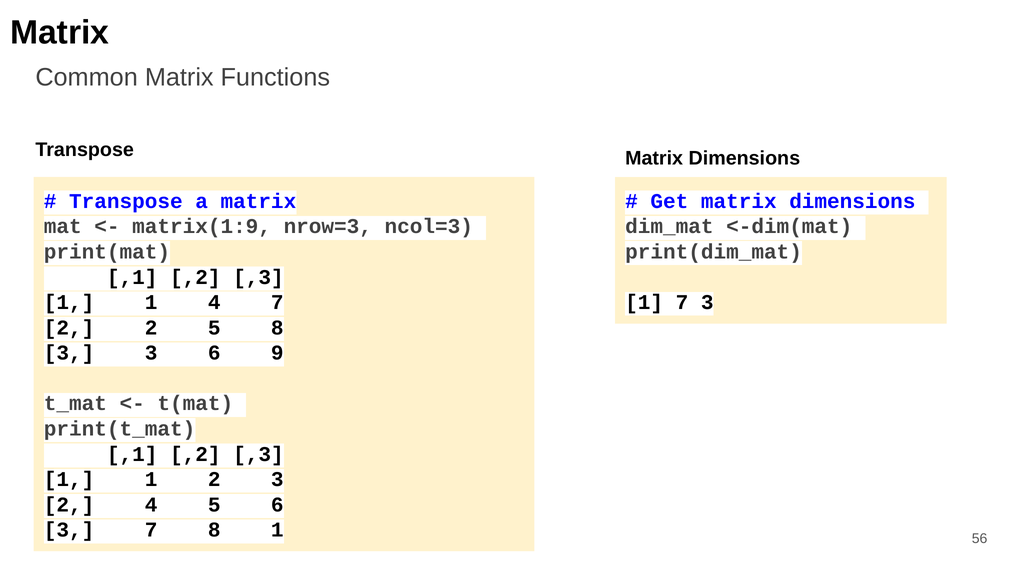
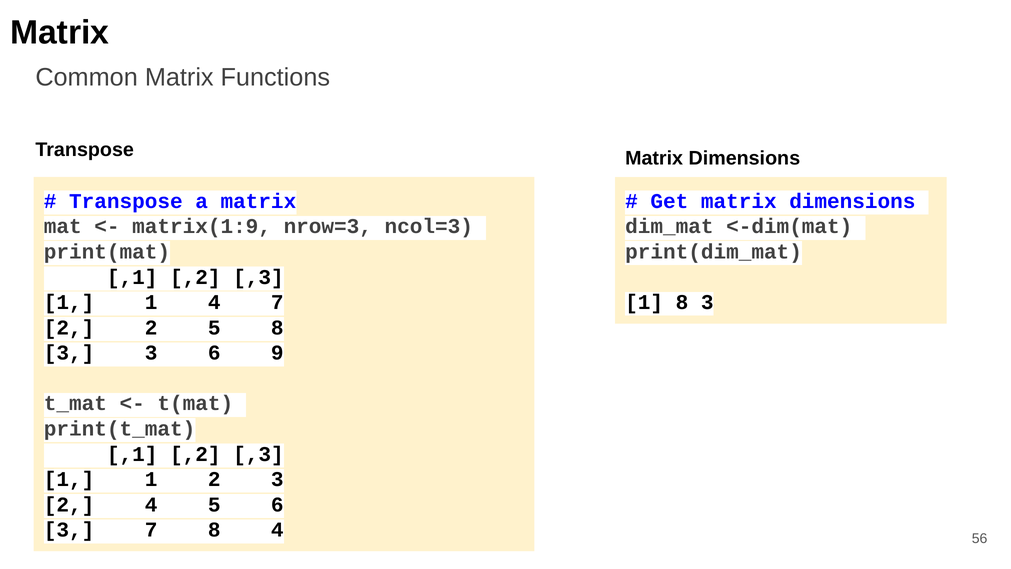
1 7: 7 -> 8 (682, 302)
8 1: 1 -> 4 (277, 530)
